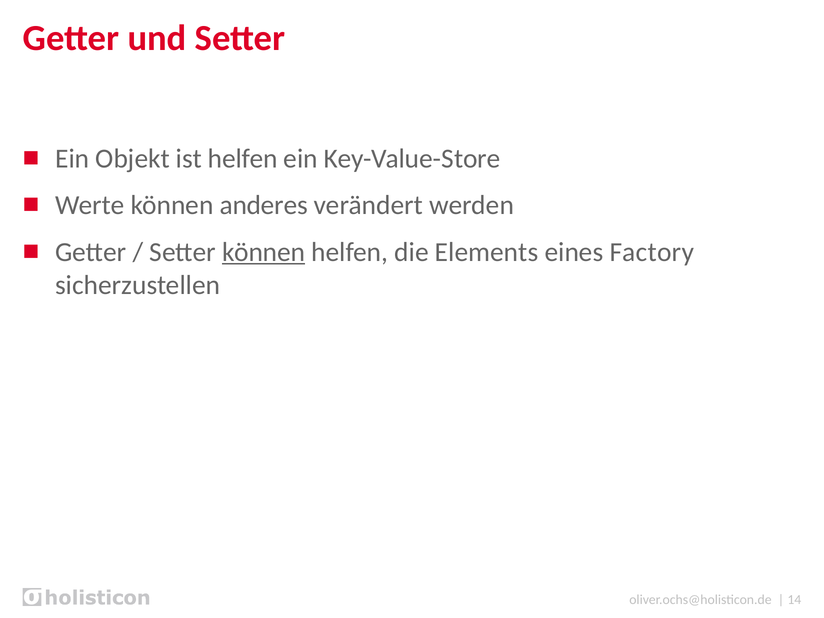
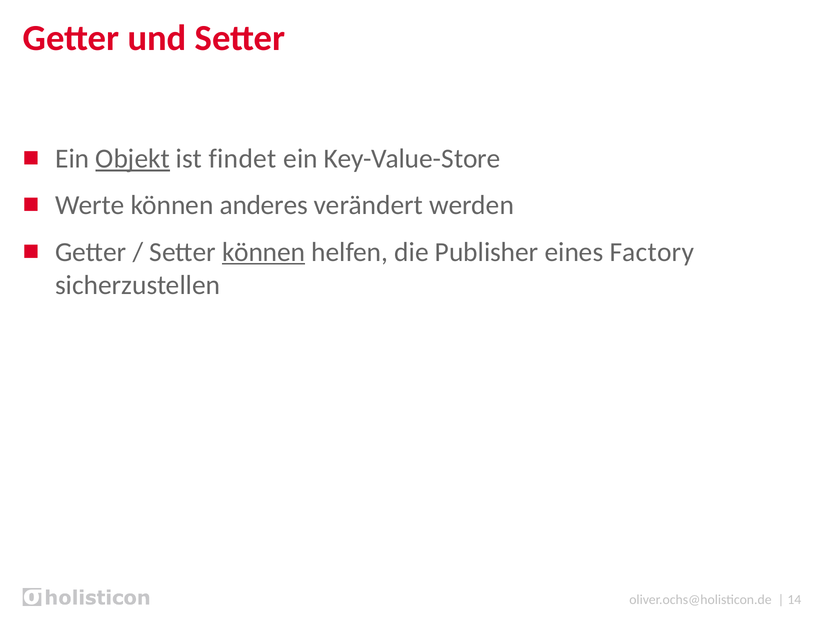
Objekt underline: none -> present (133, 159)
ist helfen: helfen -> findet (242, 159)
Elements: Elements -> Publisher (487, 252)
